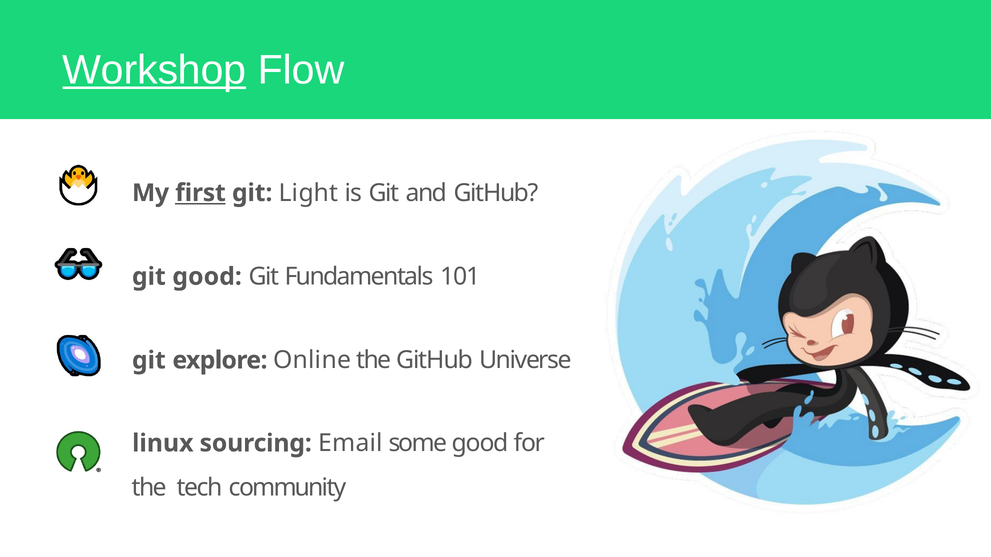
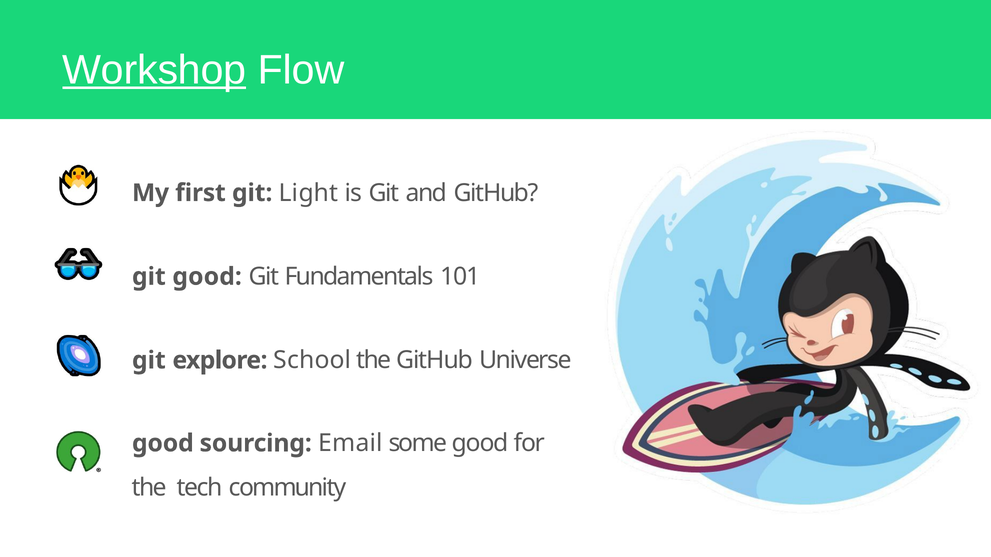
ﬁrst underline: present -> none (200, 193)
Online: Online -> School (312, 361)
linux: linux -> good (163, 444)
